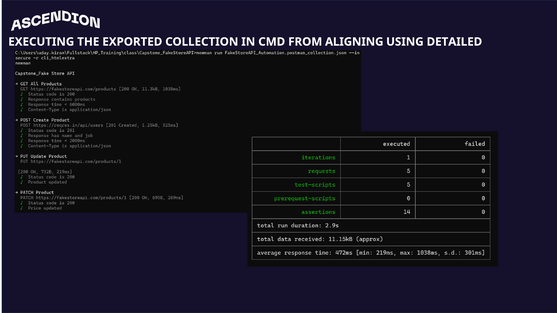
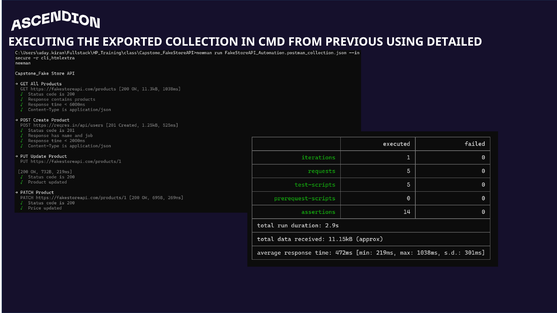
ALIGNING: ALIGNING -> PREVIOUS (354, 42)
